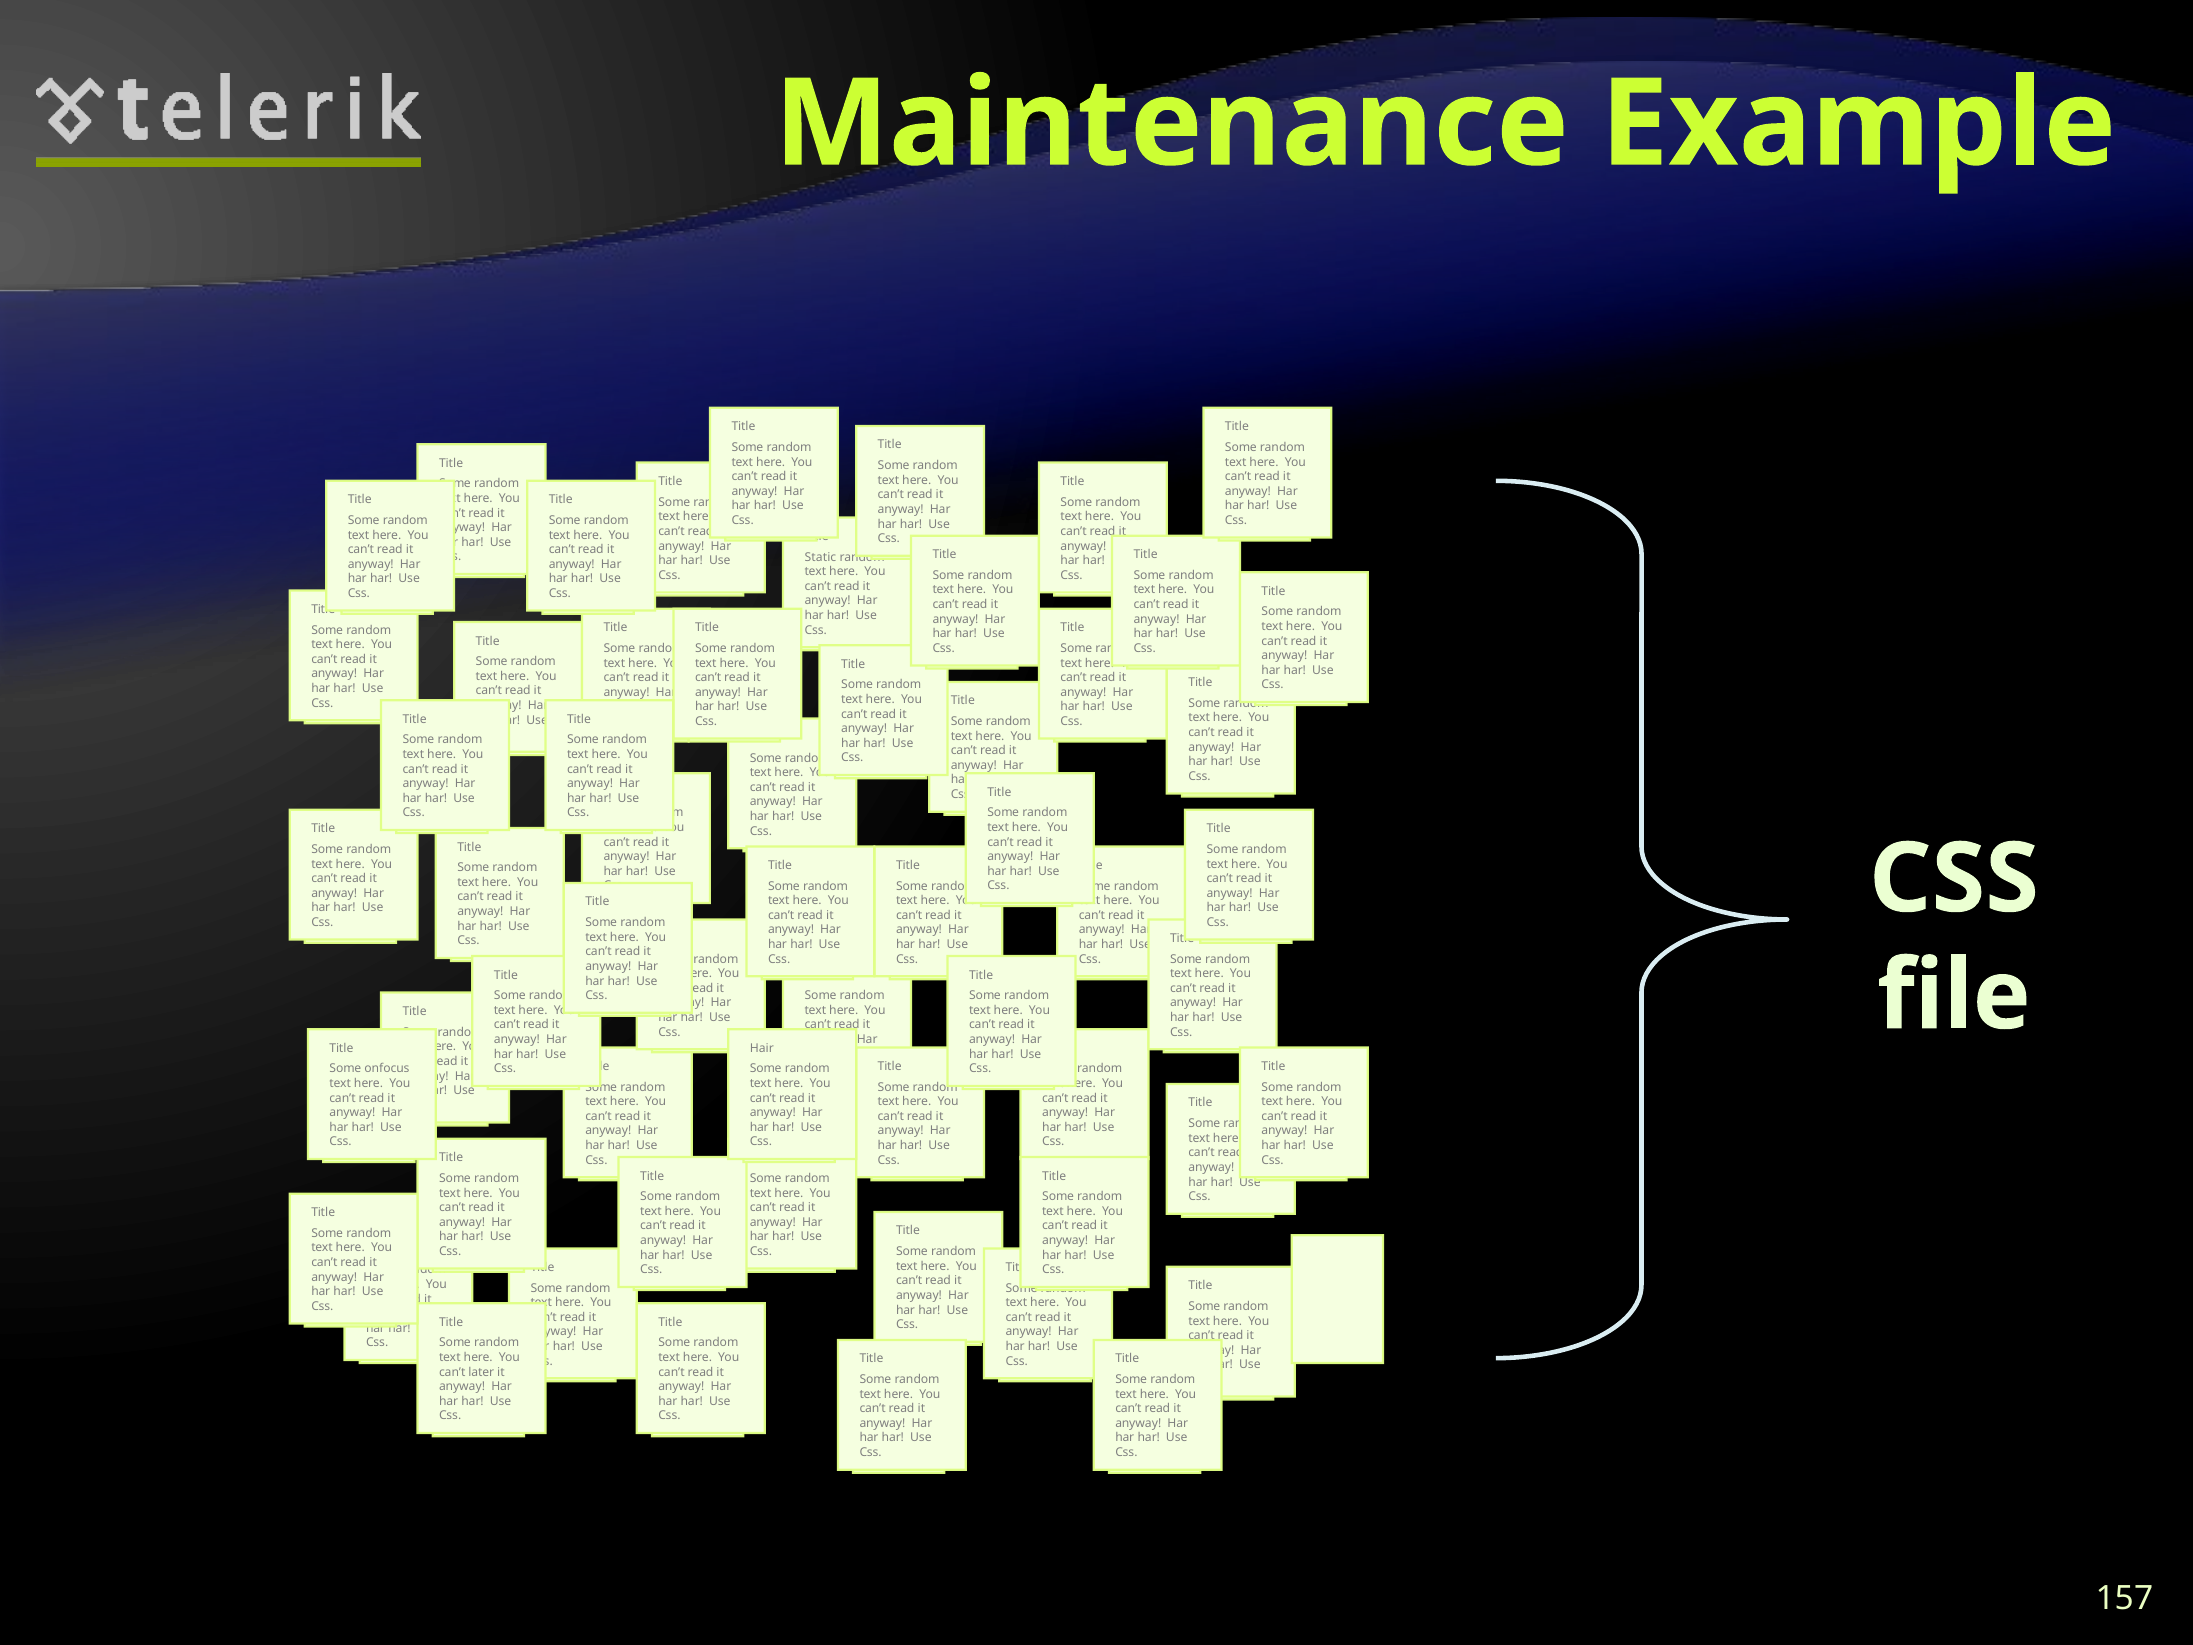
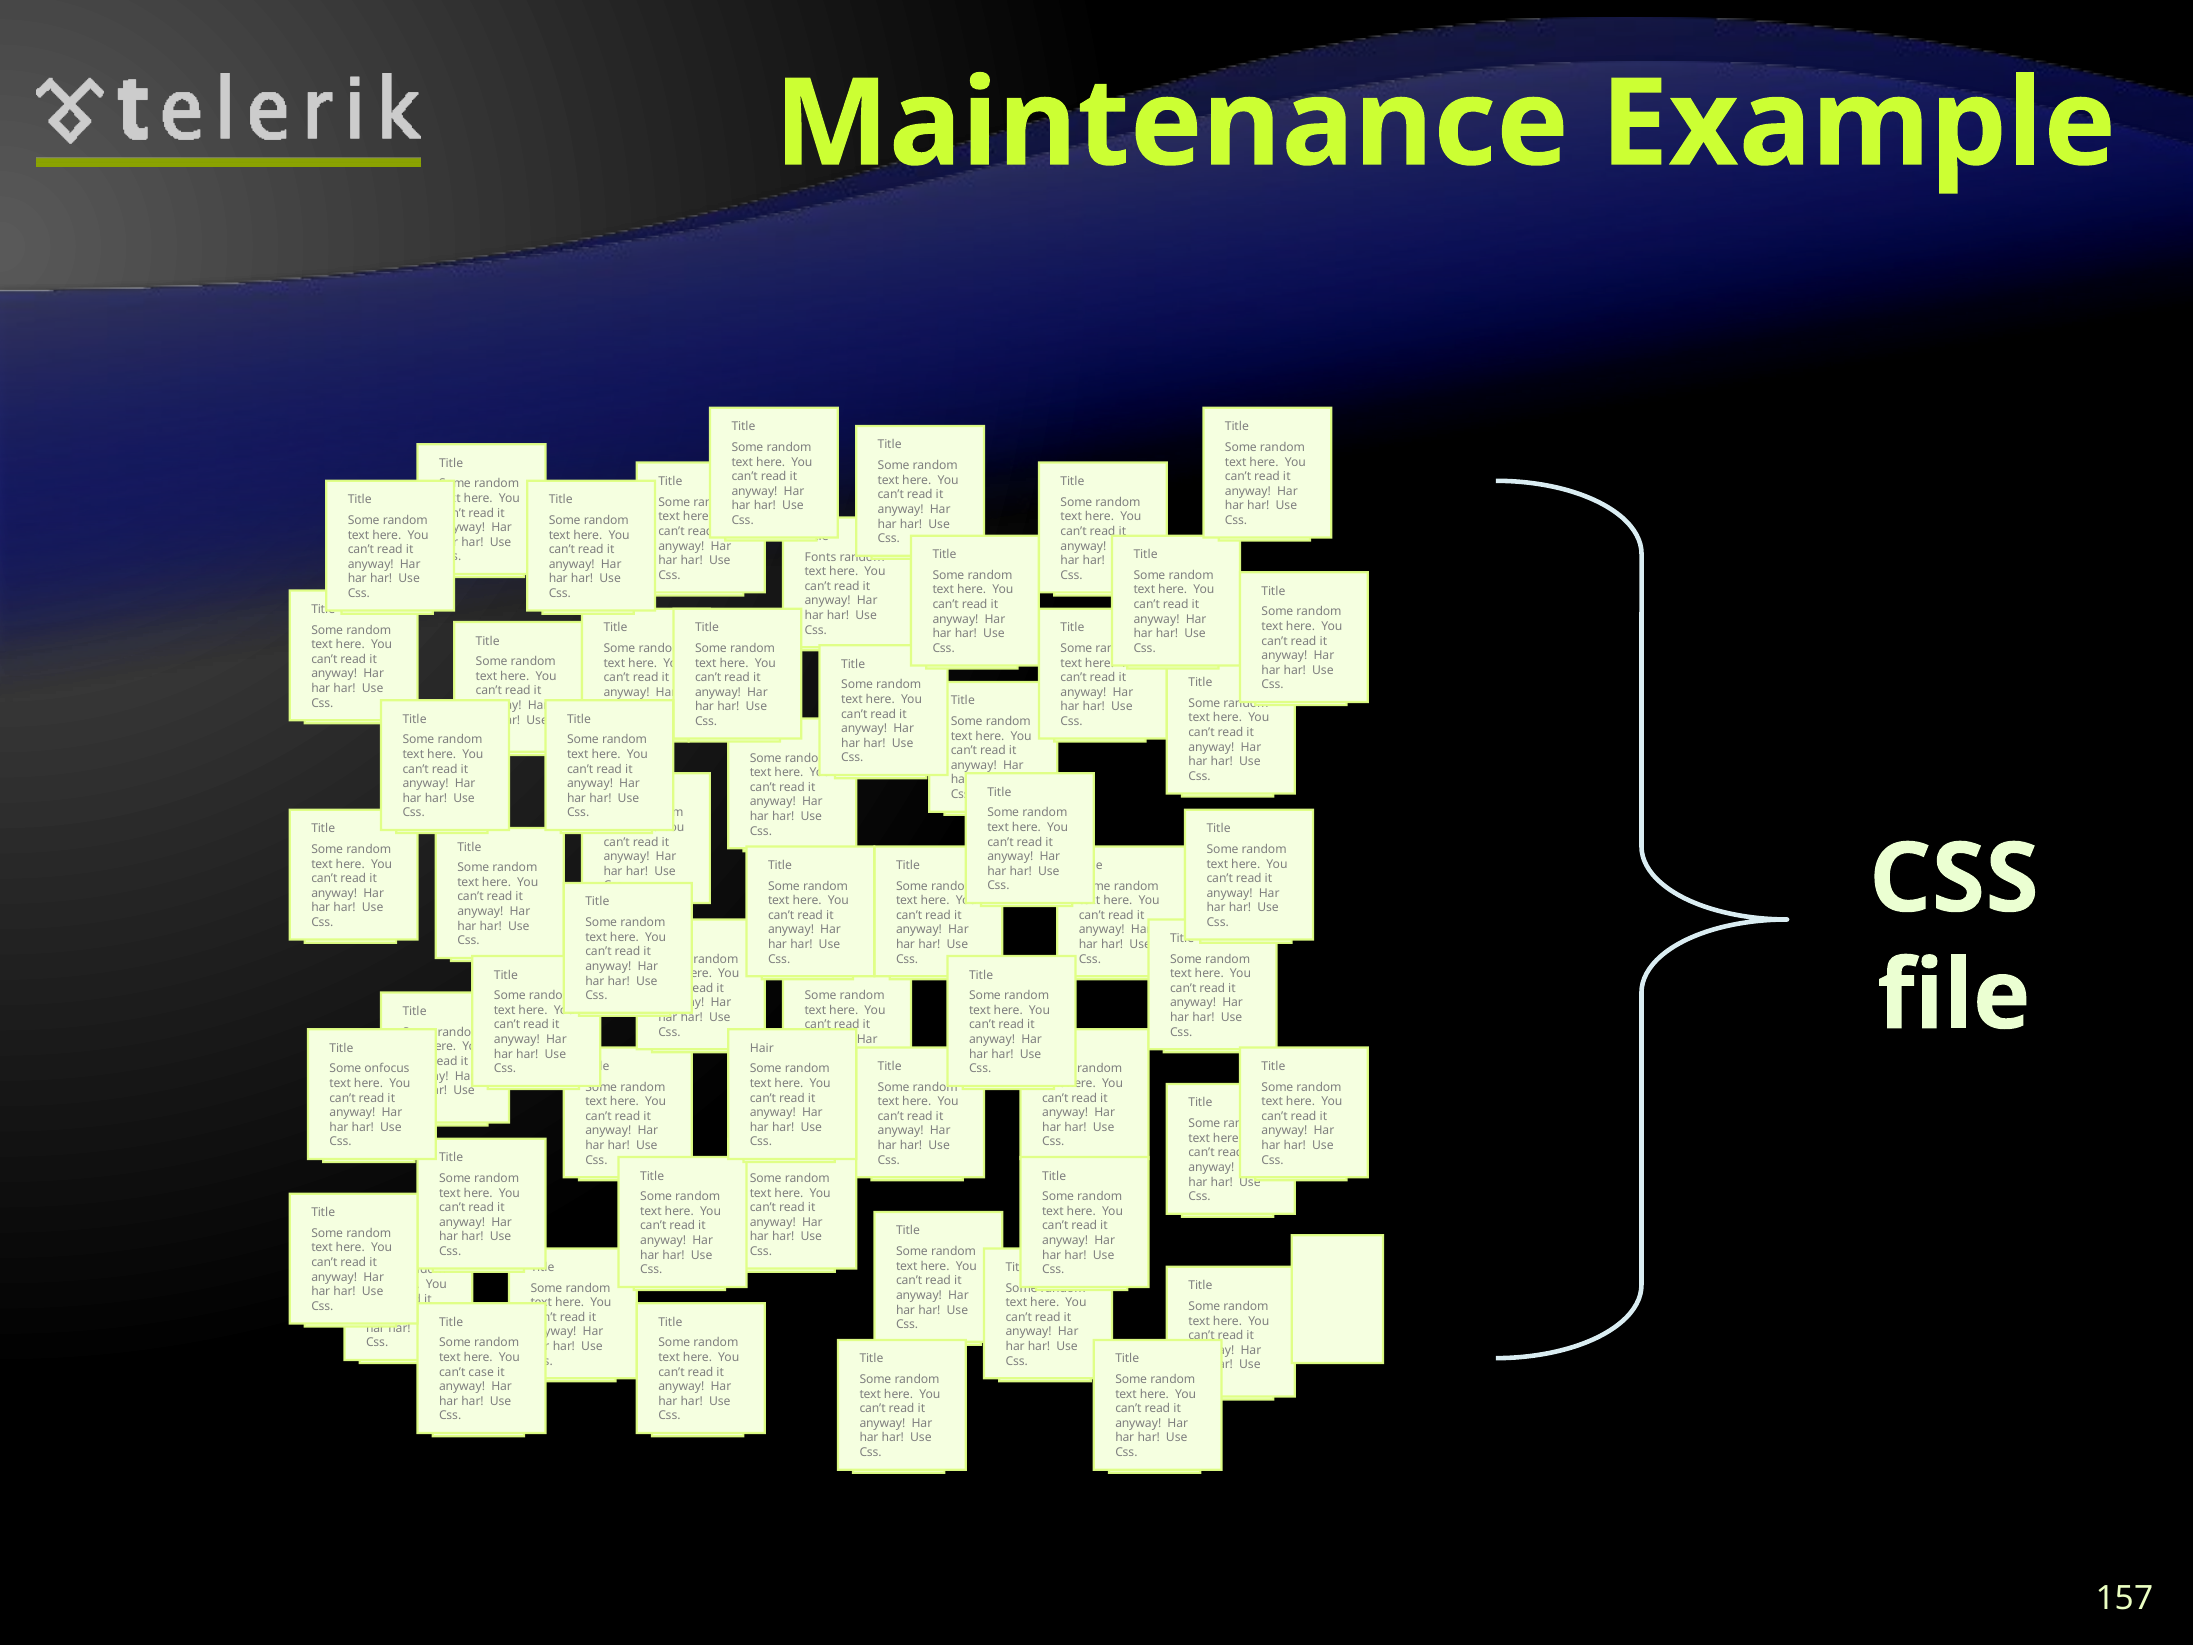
Static: Static -> Fonts (821, 557)
later: later -> case (481, 1372)
